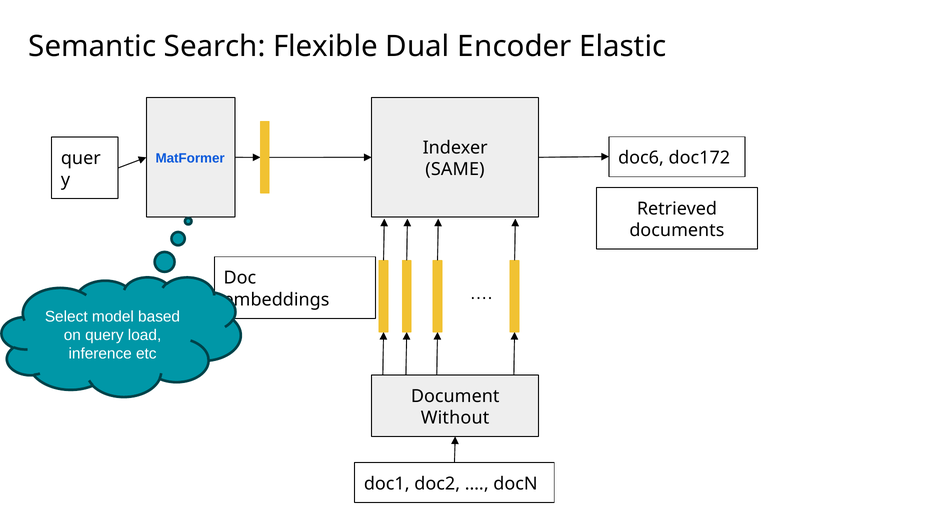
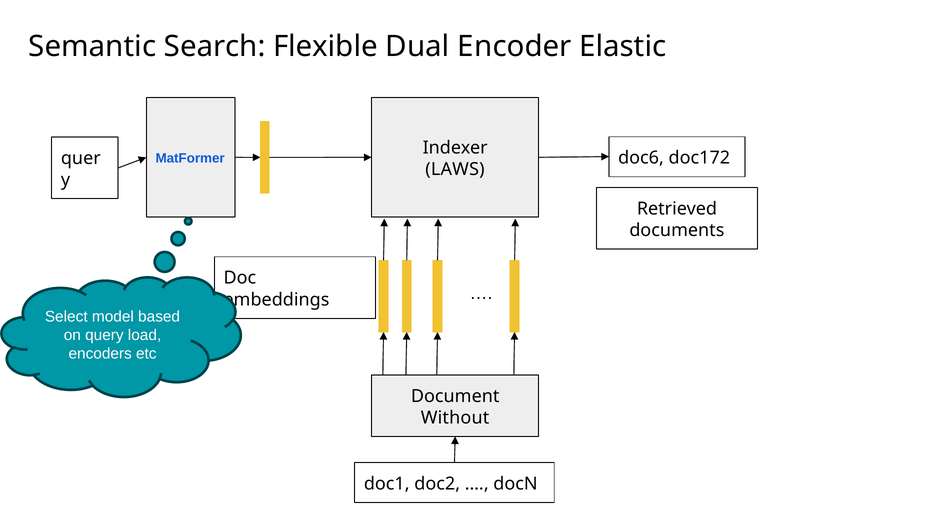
SAME: SAME -> LAWS (455, 169)
inference: inference -> encoders (100, 354)
